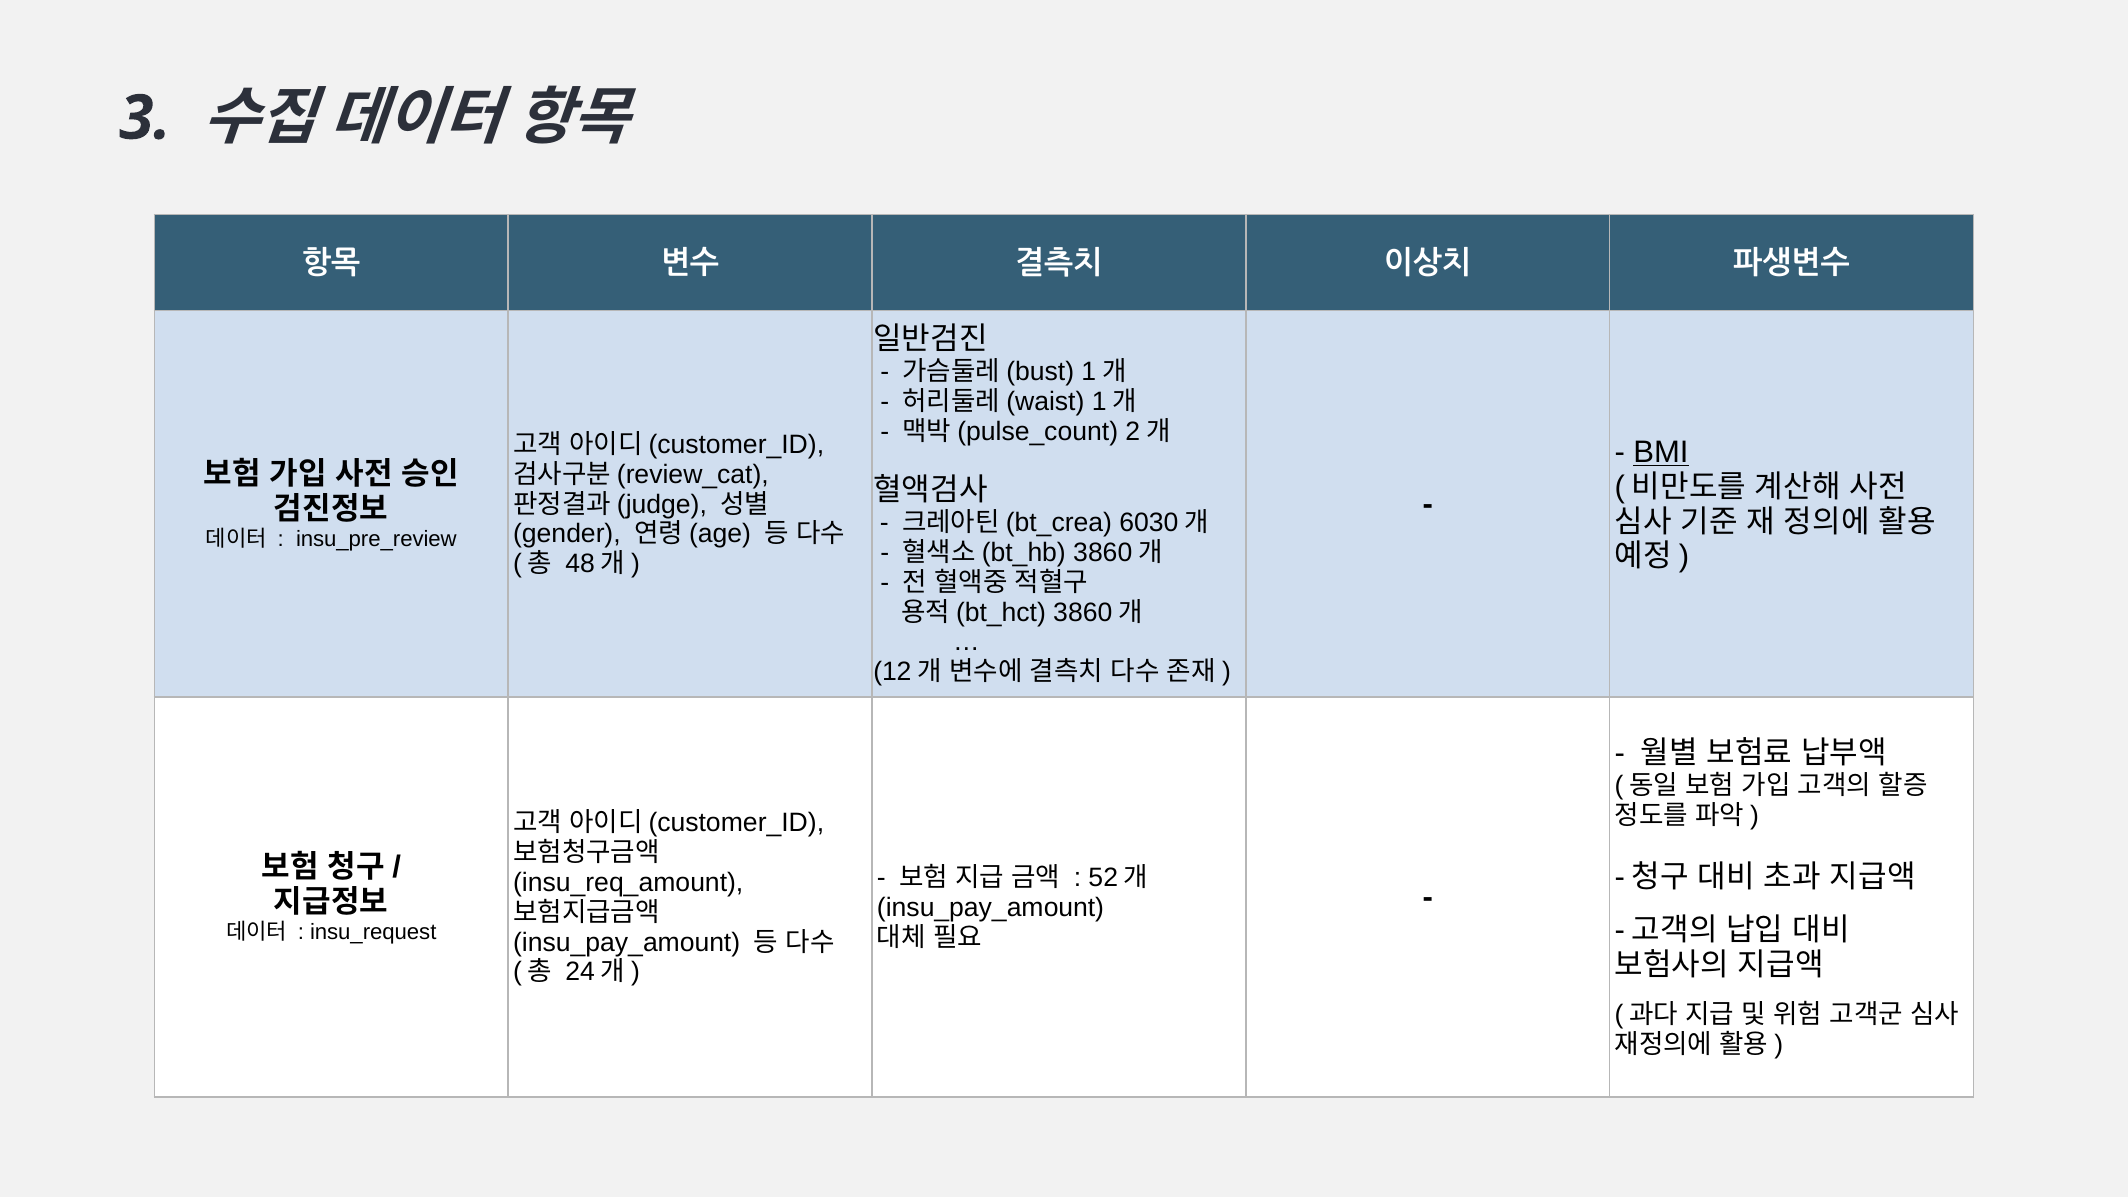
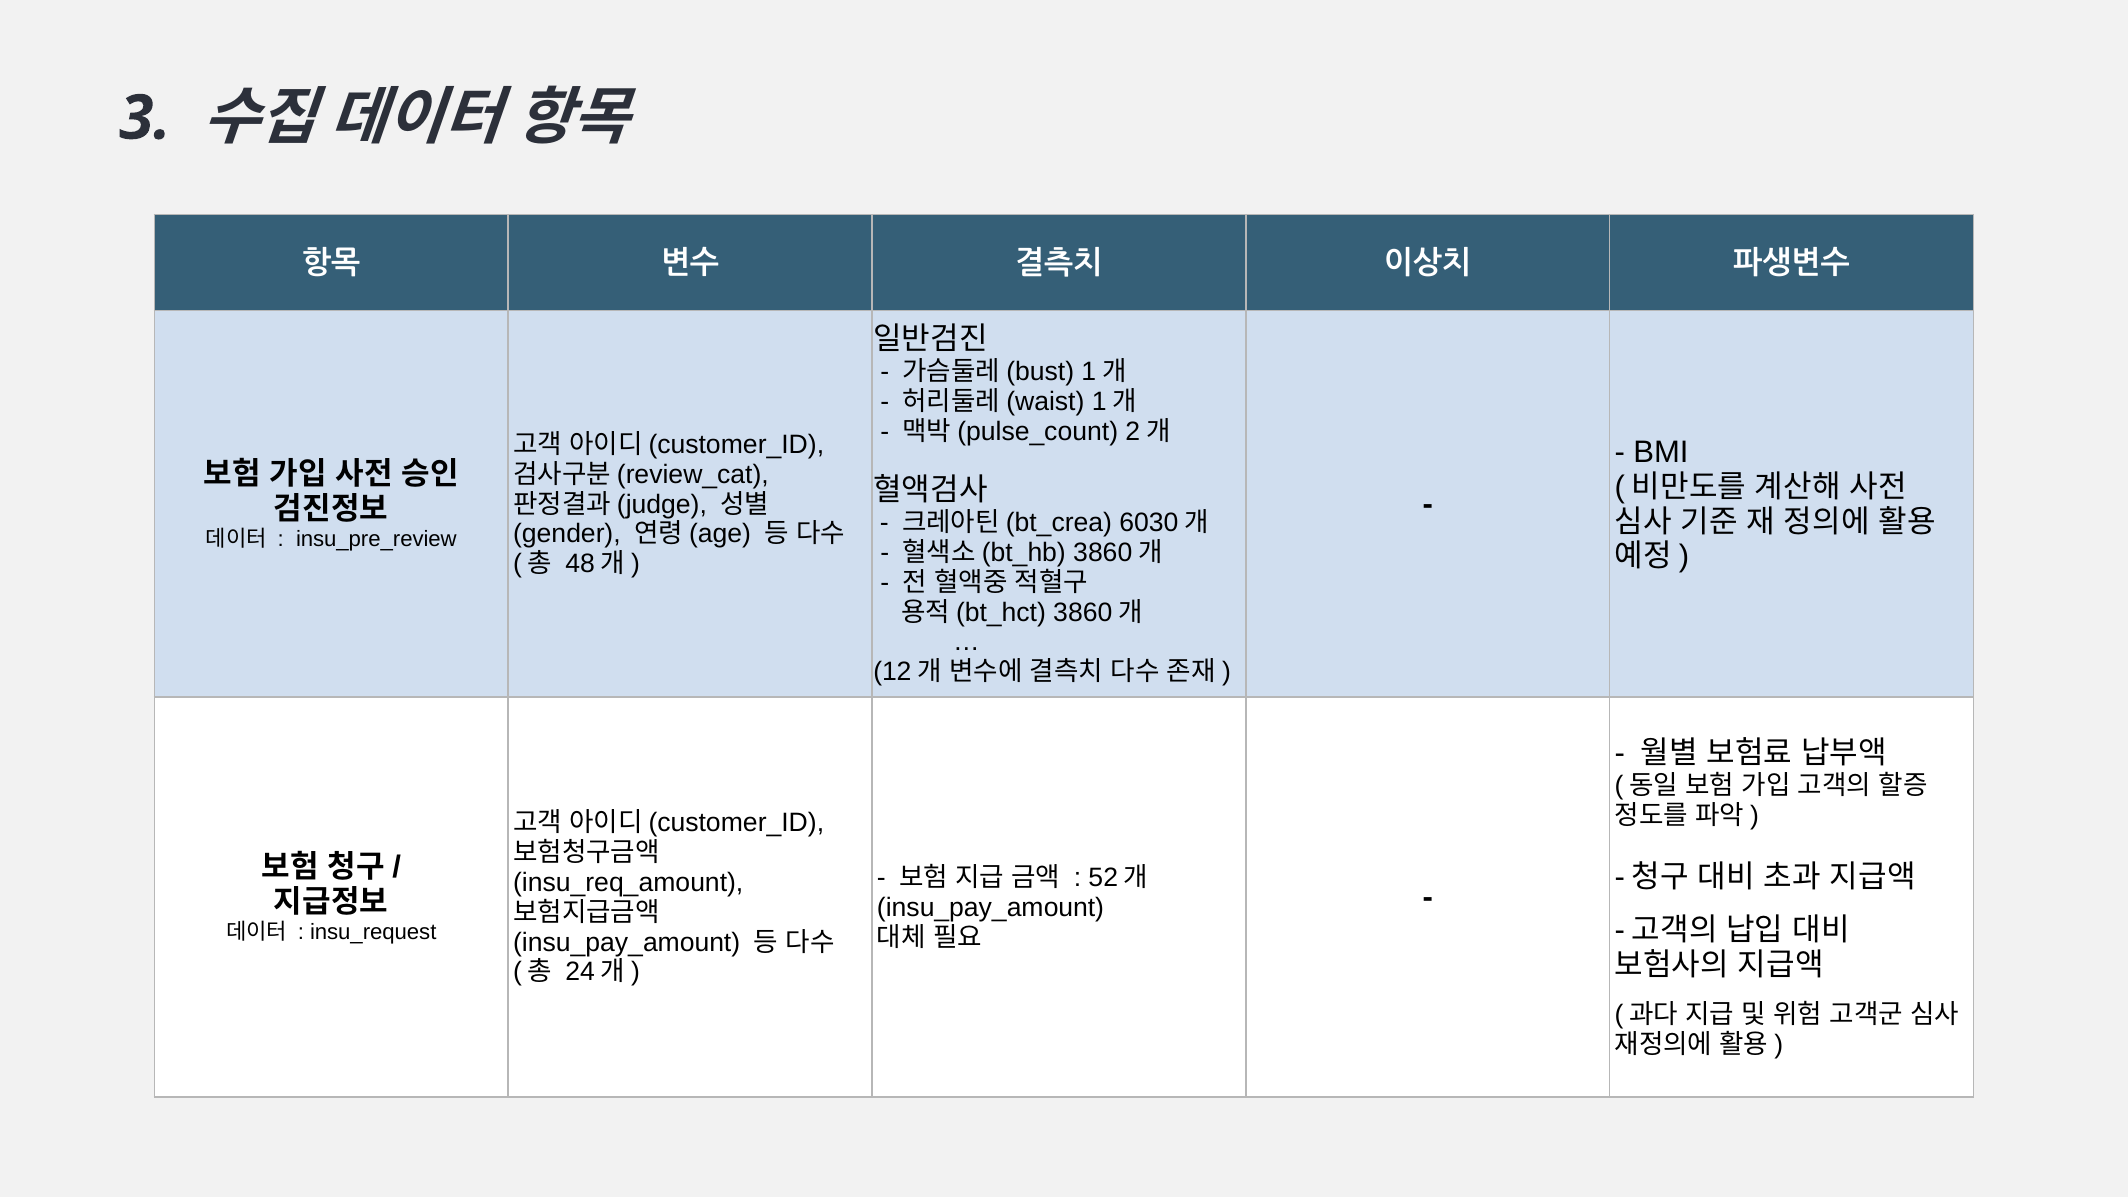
BMI underline: present -> none (1661, 452)
